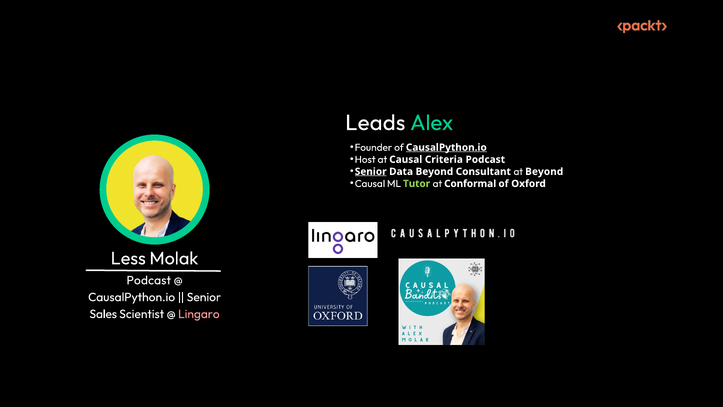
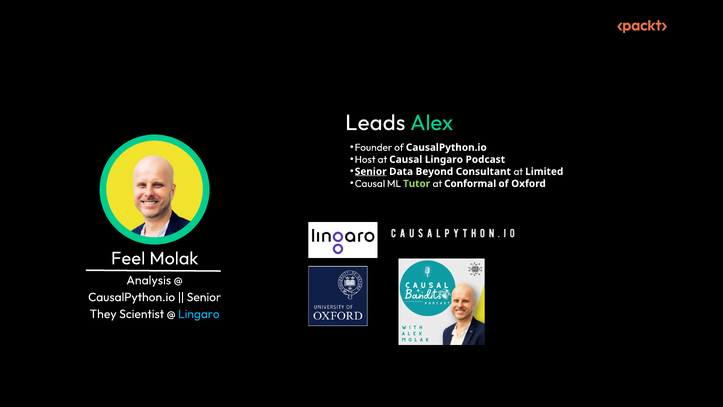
CausalPython.io underline: present -> none (446, 147)
Causal Criteria: Criteria -> Lingaro (444, 159)
at Beyond: Beyond -> Limited (544, 171)
Less: Less -> Feel (128, 258)
Podcast: Podcast -> Analysis (149, 280)
Sales: Sales -> They (103, 314)
Lingaro colour: pink -> light blue (199, 314)
